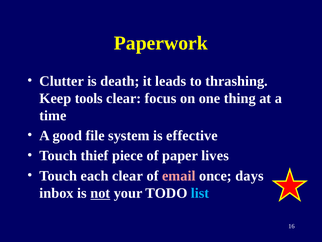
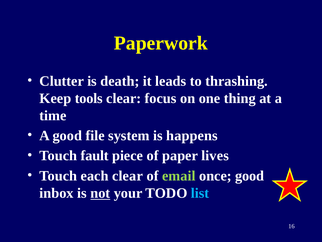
effective: effective -> happens (192, 135)
thief: thief -> fault (95, 155)
email colour: pink -> light green (179, 175)
once days: days -> good (250, 175)
